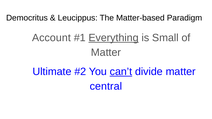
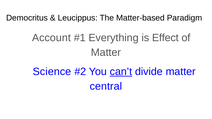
Everything underline: present -> none (114, 38)
Small: Small -> Effect (165, 38)
Ultimate: Ultimate -> Science (52, 72)
